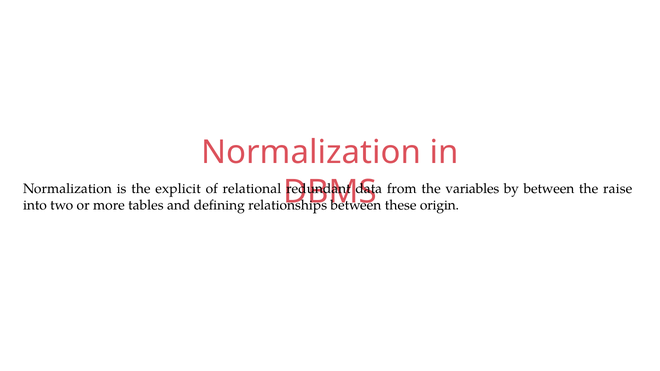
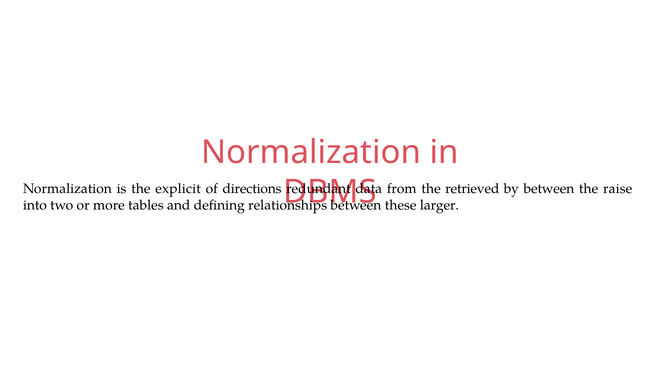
relational: relational -> directions (252, 189)
variables: variables -> retrieved (472, 189)
origin: origin -> larger (439, 206)
